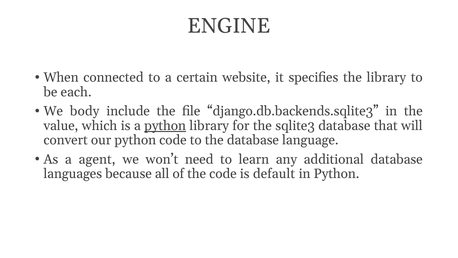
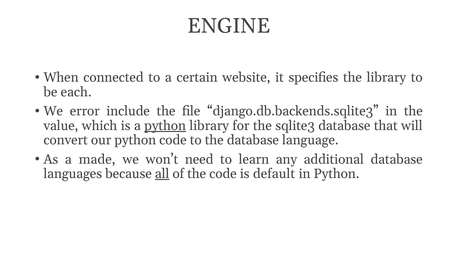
body: body -> error (85, 111)
agent: agent -> made (97, 159)
all underline: none -> present (162, 174)
